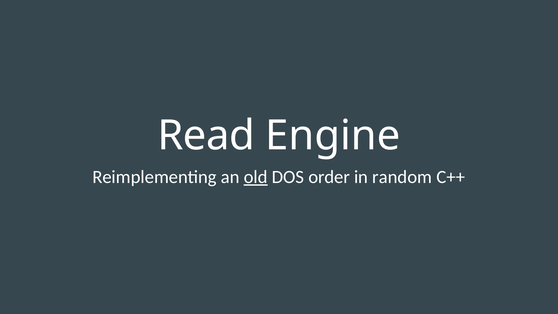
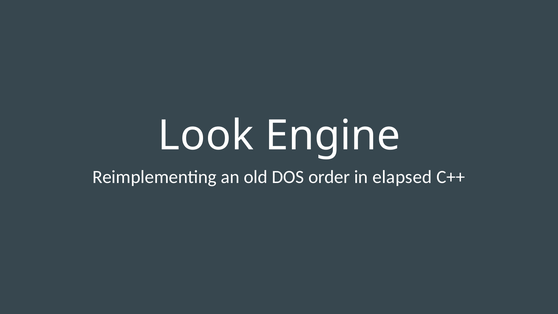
Read: Read -> Look (206, 136)
old underline: present -> none (256, 177)
random: random -> elapsed (402, 177)
